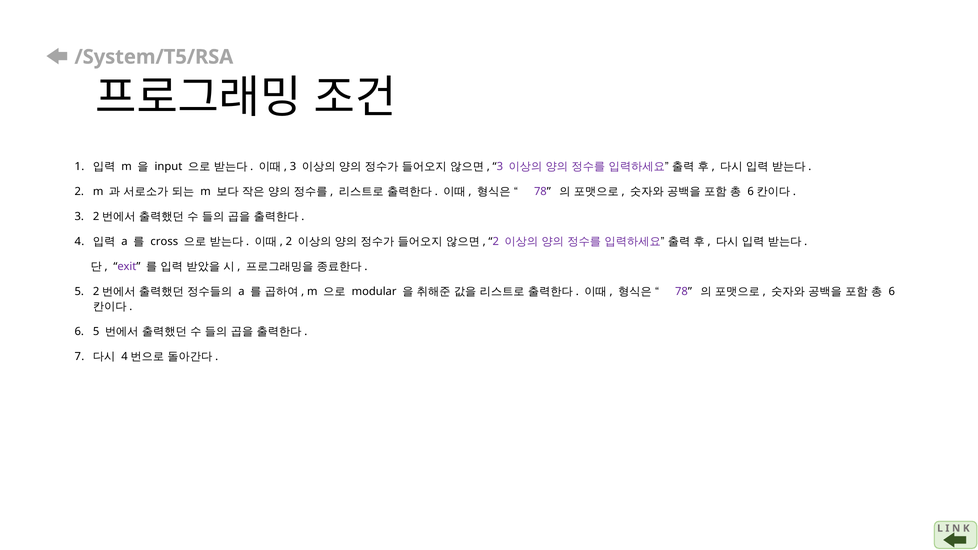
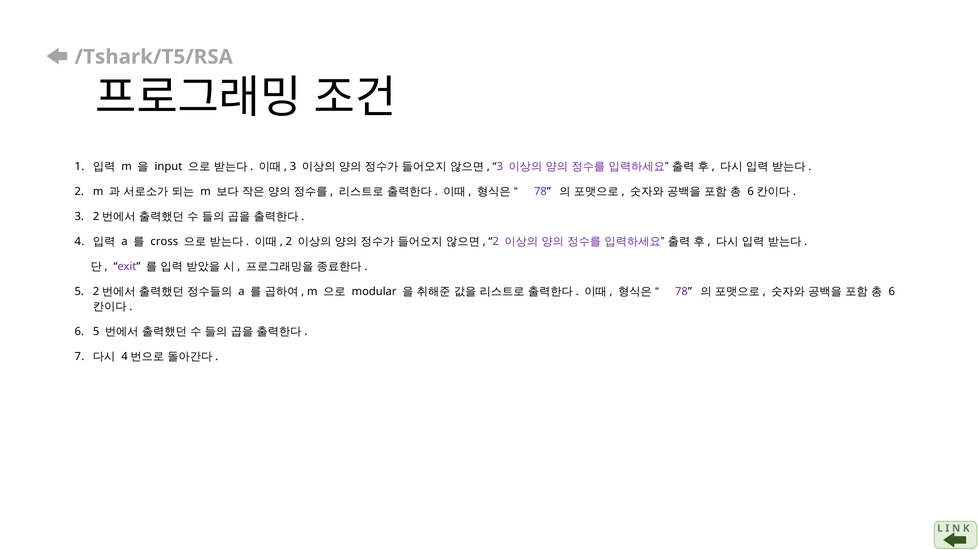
/System/T5/RSA: /System/T5/RSA -> /Tshark/T5/RSA (154, 57)
